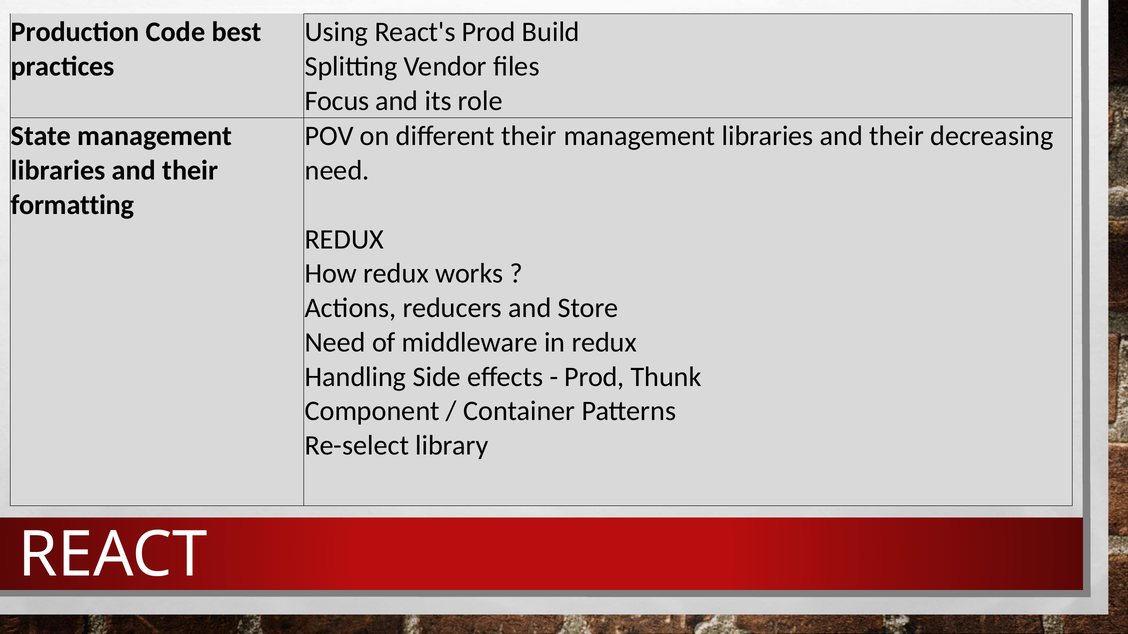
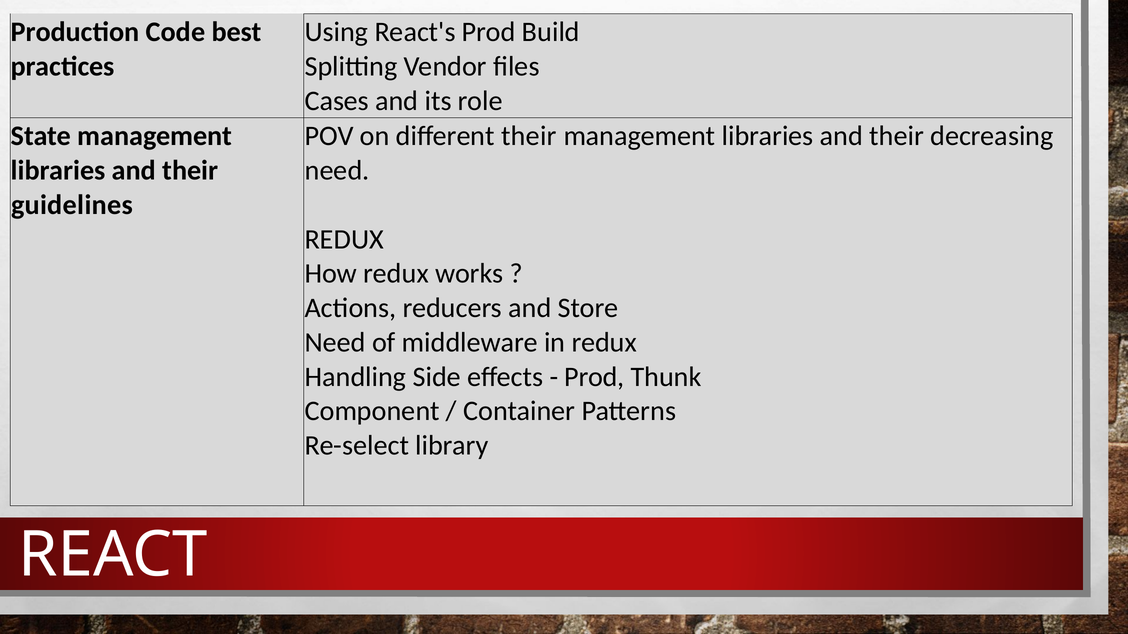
Focus: Focus -> Cases (337, 101)
formatting: formatting -> guidelines (72, 205)
